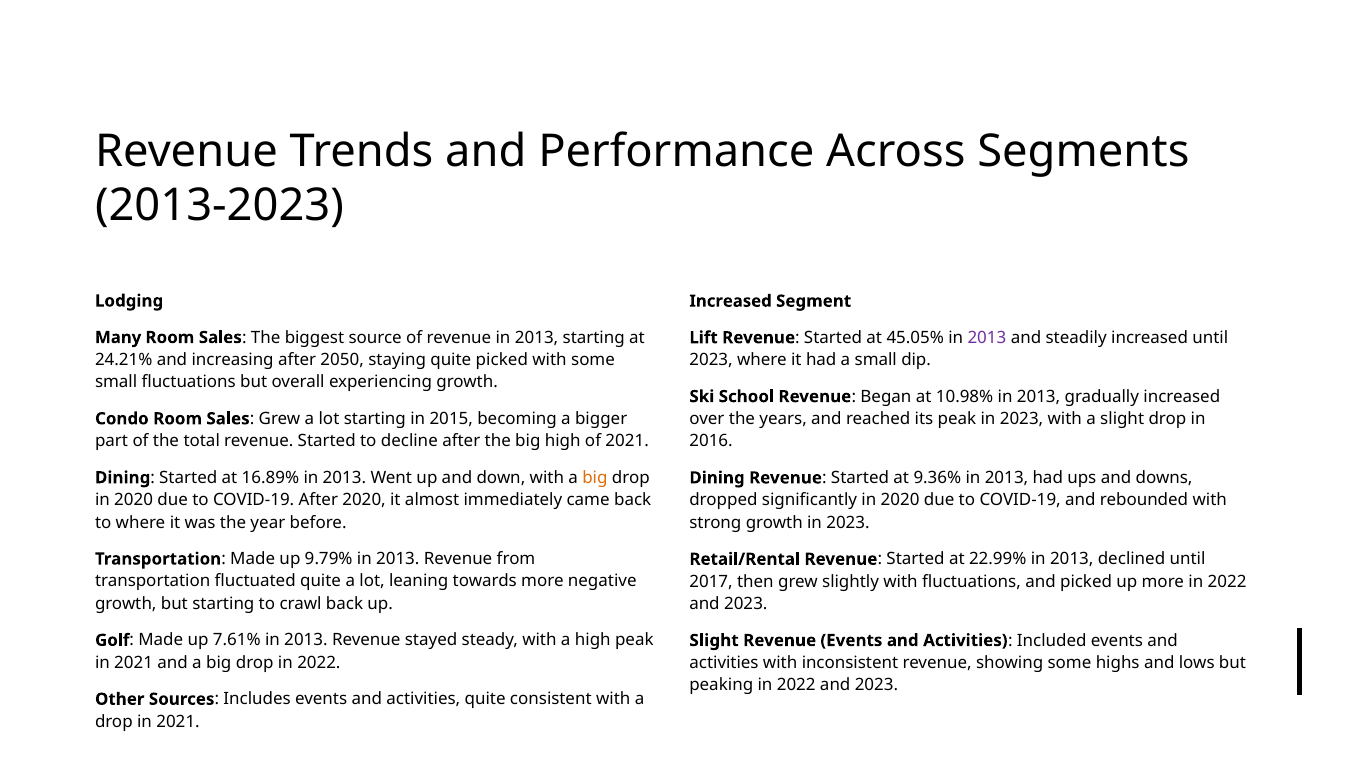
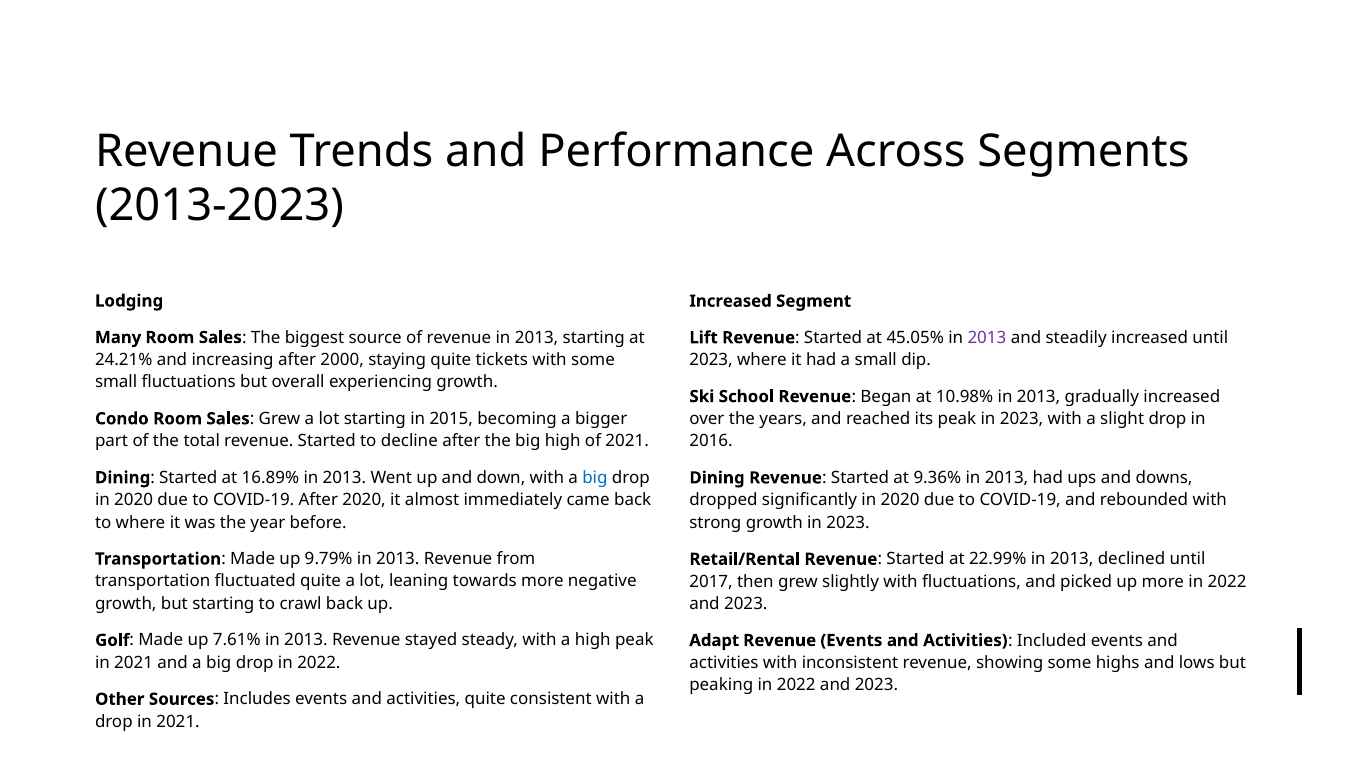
2050: 2050 -> 2000 (342, 360)
quite picked: picked -> tickets (502, 360)
big colour: orange -> blue (595, 478)
Slight: Slight -> Adapt (714, 640)
